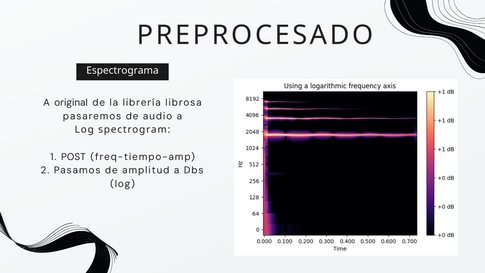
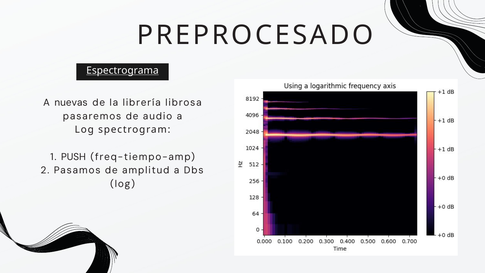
Espectrograma underline: none -> present (122, 70)
original: original -> nuevas (71, 103)
POST: POST -> PUSH (73, 157)
